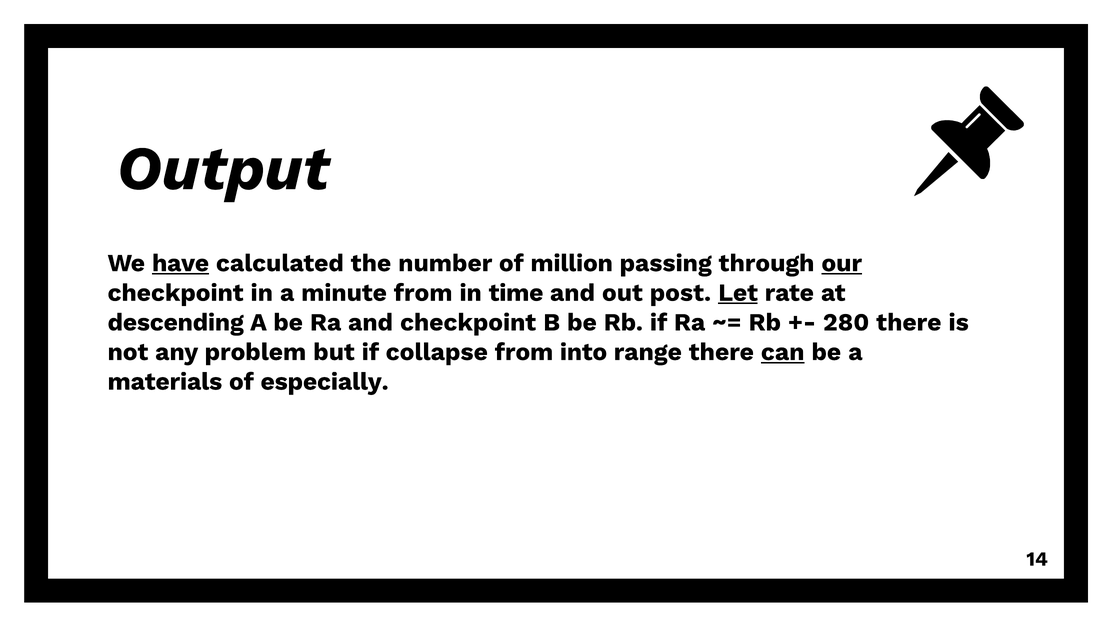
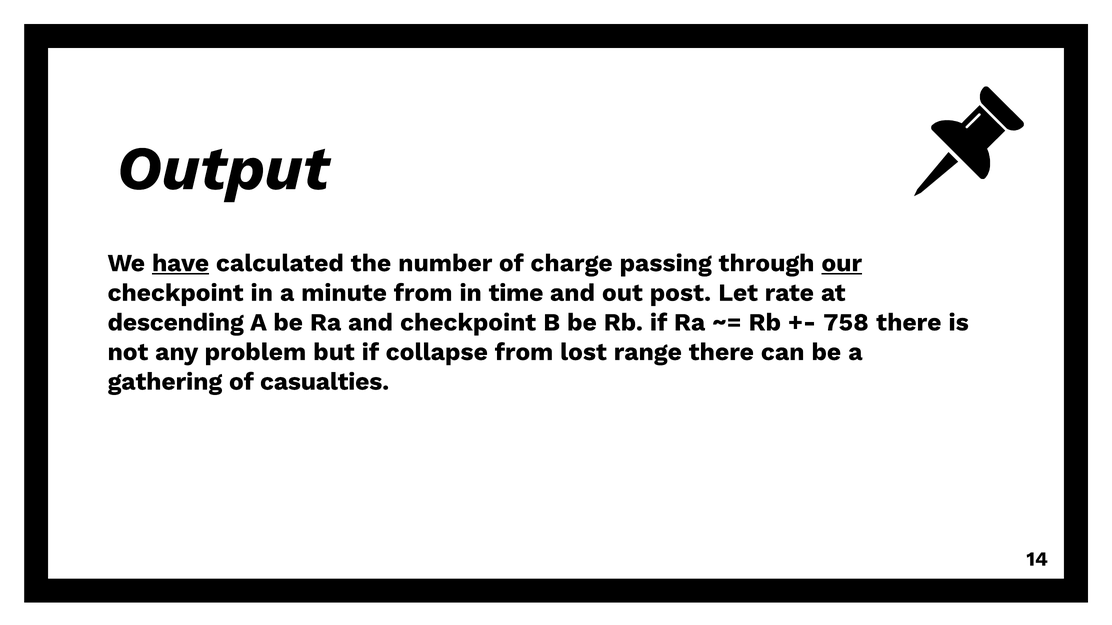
million: million -> charge (572, 263)
Let underline: present -> none (738, 293)
280: 280 -> 758 (846, 323)
into: into -> lost (583, 352)
can underline: present -> none (783, 352)
materials: materials -> gathering (165, 382)
especially: especially -> casualties (325, 382)
